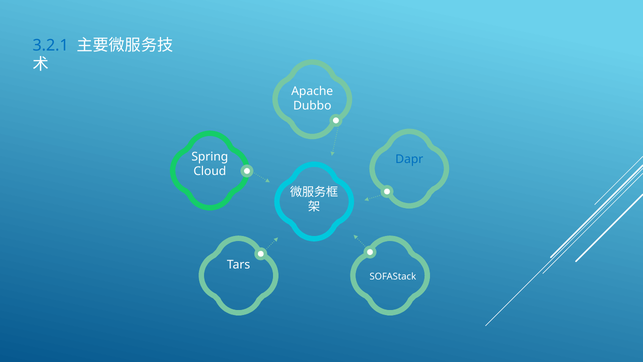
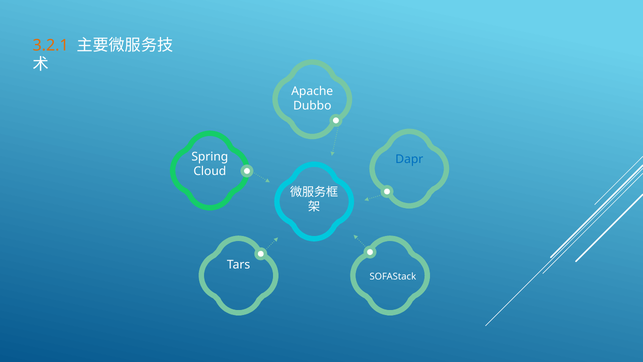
3.2.1 colour: blue -> orange (51, 45)
